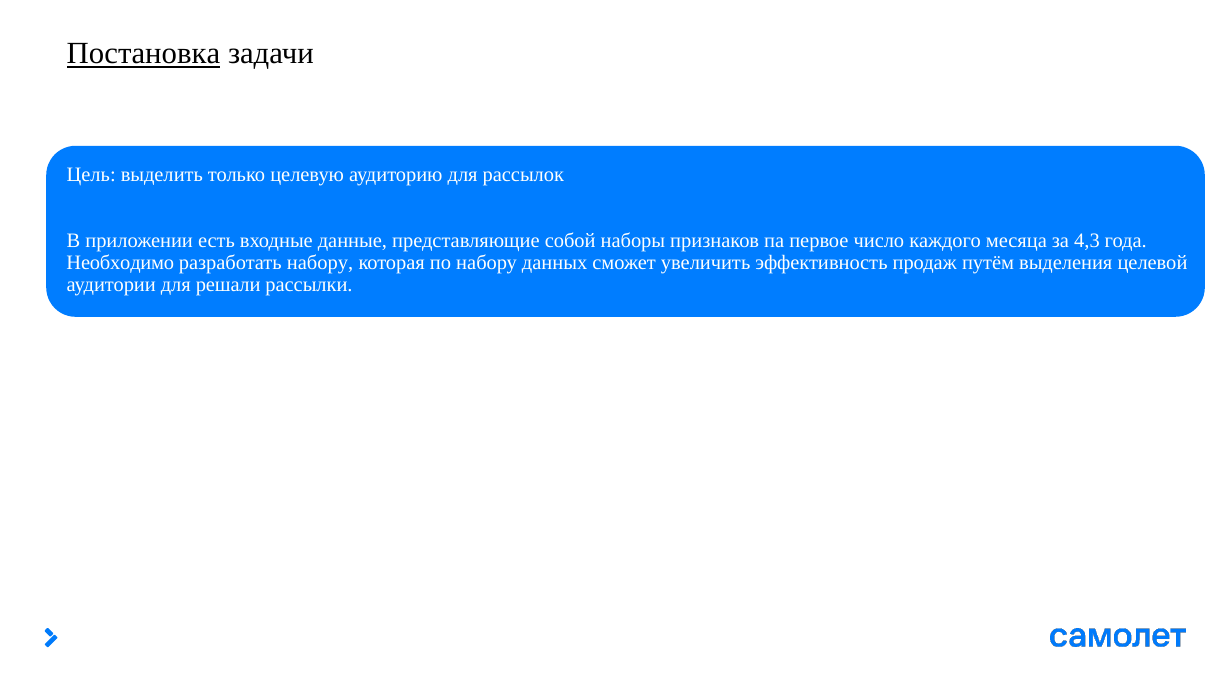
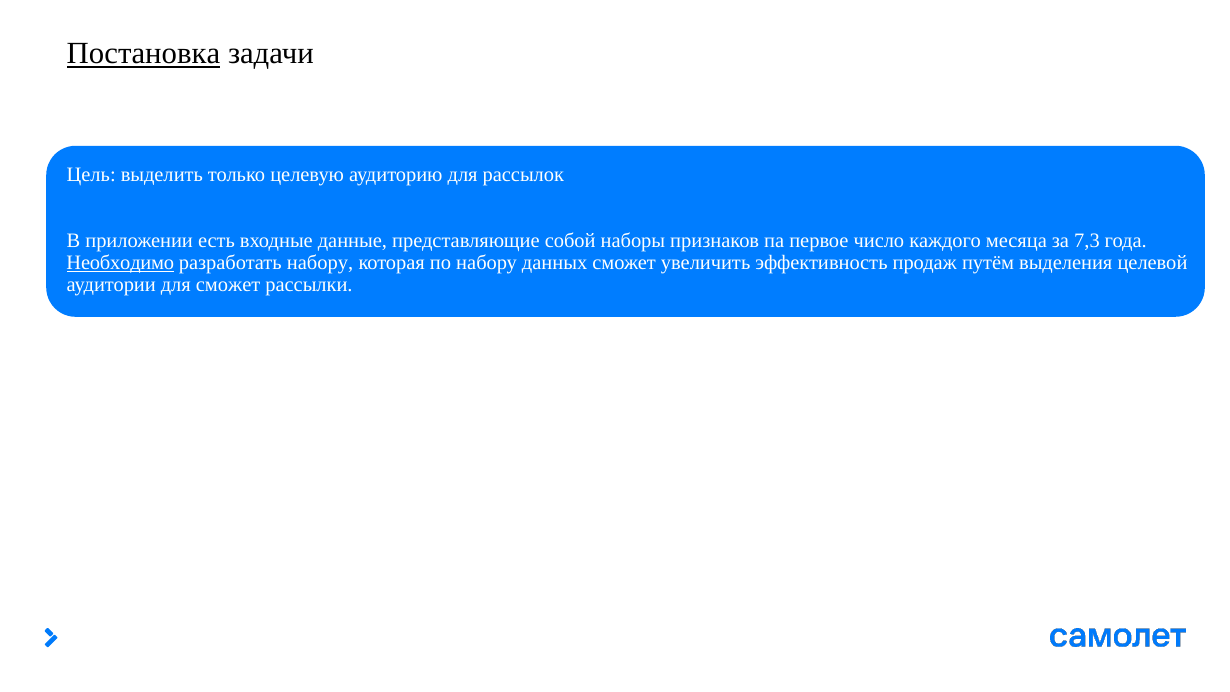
4,3: 4,3 -> 7,3 (1087, 241)
Необходимо underline: none -> present (120, 263)
для решали: решали -> сможет (228, 285)
